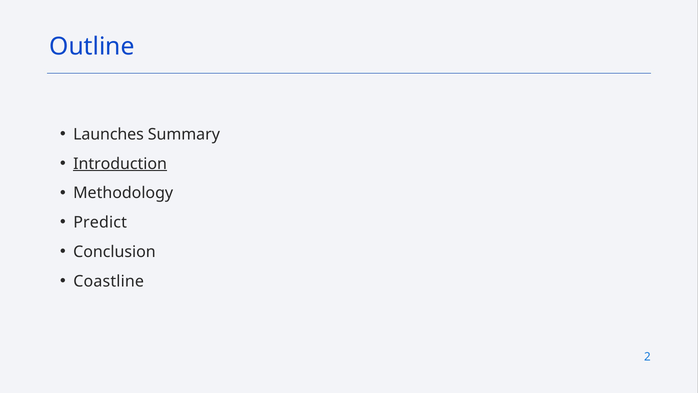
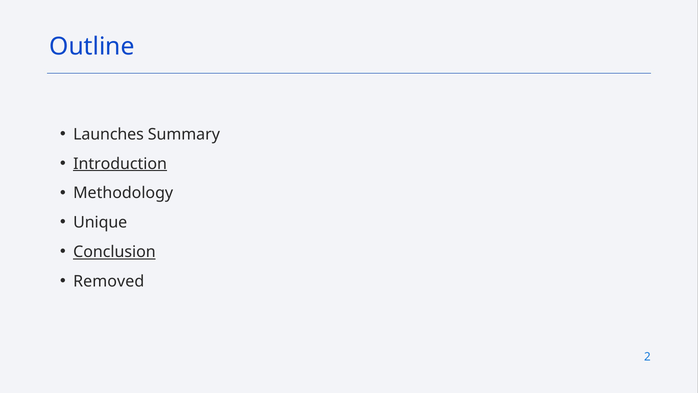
Predict: Predict -> Unique (100, 222)
Conclusion underline: none -> present (114, 252)
Coastline: Coastline -> Removed (109, 281)
